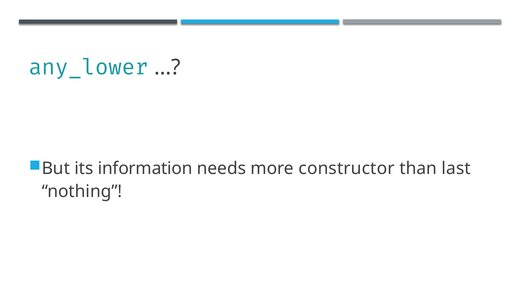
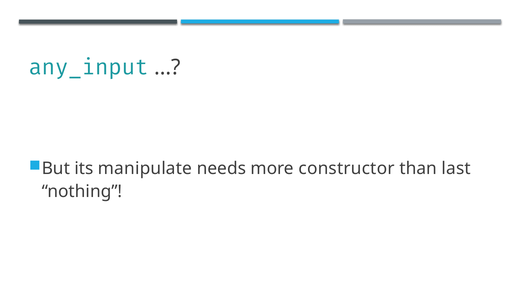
any_lower: any_lower -> any_input (89, 67)
information: information -> manipulate (145, 168)
